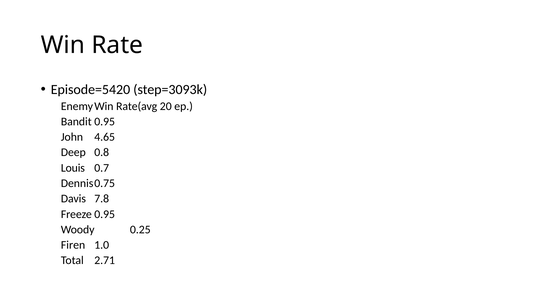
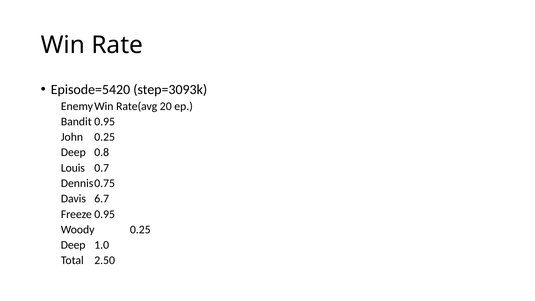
John 4.65: 4.65 -> 0.25 (105, 137)
7.8: 7.8 -> 6.7 (102, 199)
Firen: Firen -> Deep (73, 245)
2.71: 2.71 -> 2.50 (105, 260)
